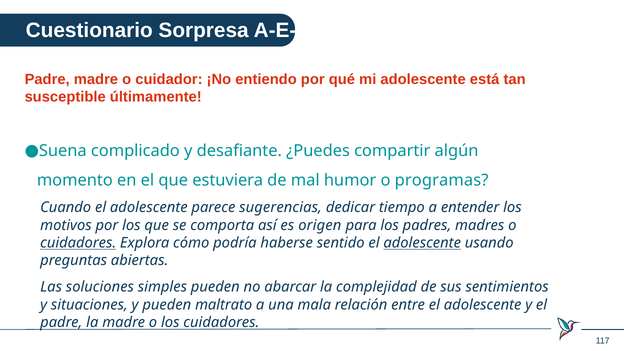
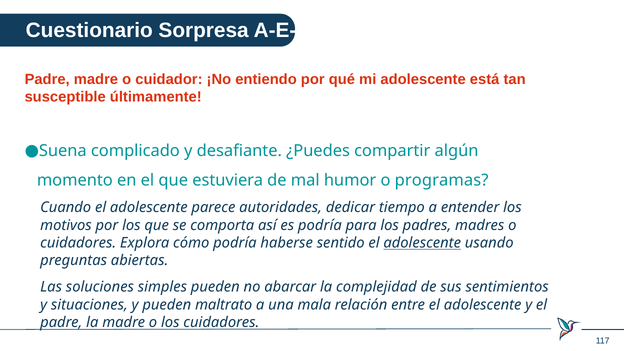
sugerencias: sugerencias -> autoridades (281, 208)
es origen: origen -> podría (320, 225)
cuidadores underline: present -> none (78, 243)
